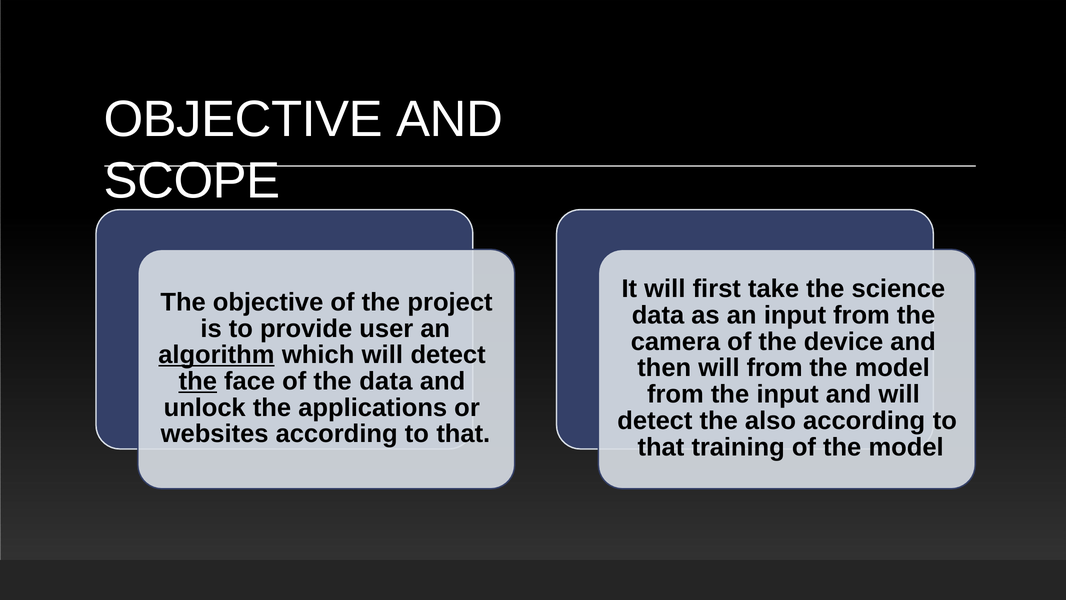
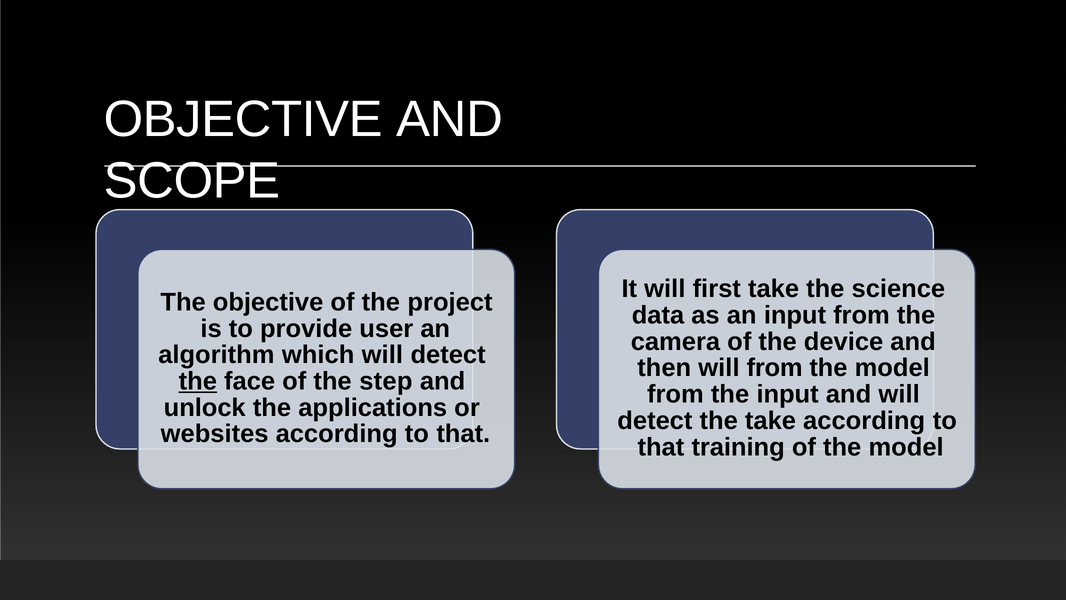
algorithm underline: present -> none (216, 355)
the data: data -> step (386, 381)
the also: also -> take (770, 421)
